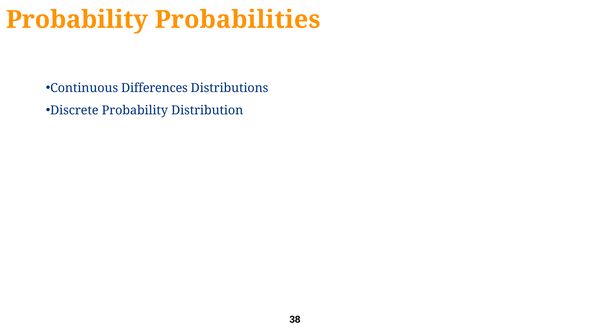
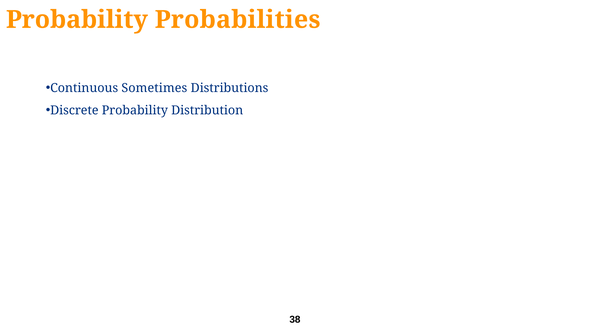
Differences: Differences -> Sometimes (154, 88)
